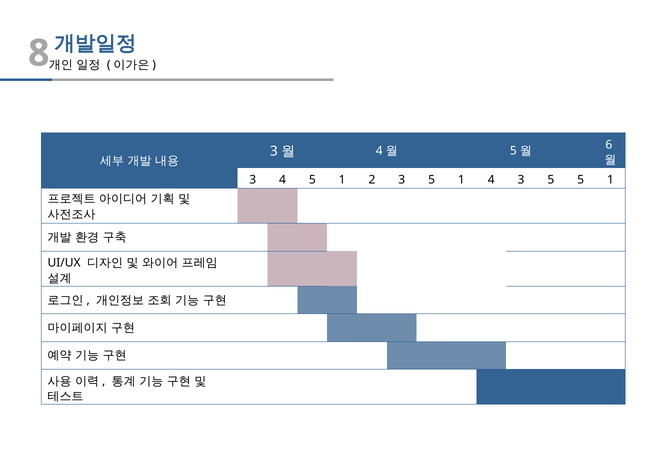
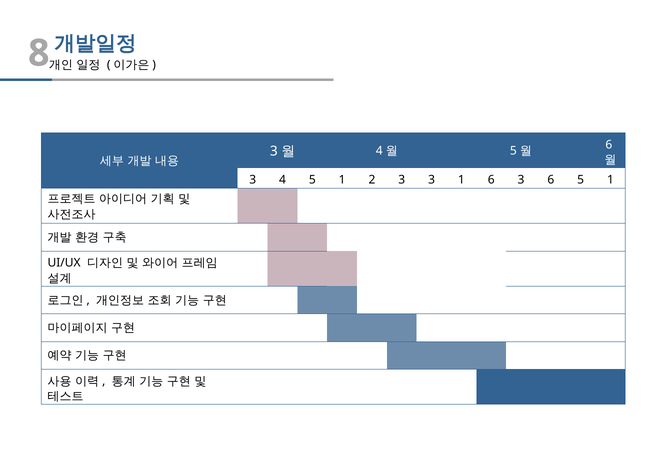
2 3 5: 5 -> 3 (432, 180)
1 4: 4 -> 6 (491, 180)
5: 5 -> 6 (551, 180)
